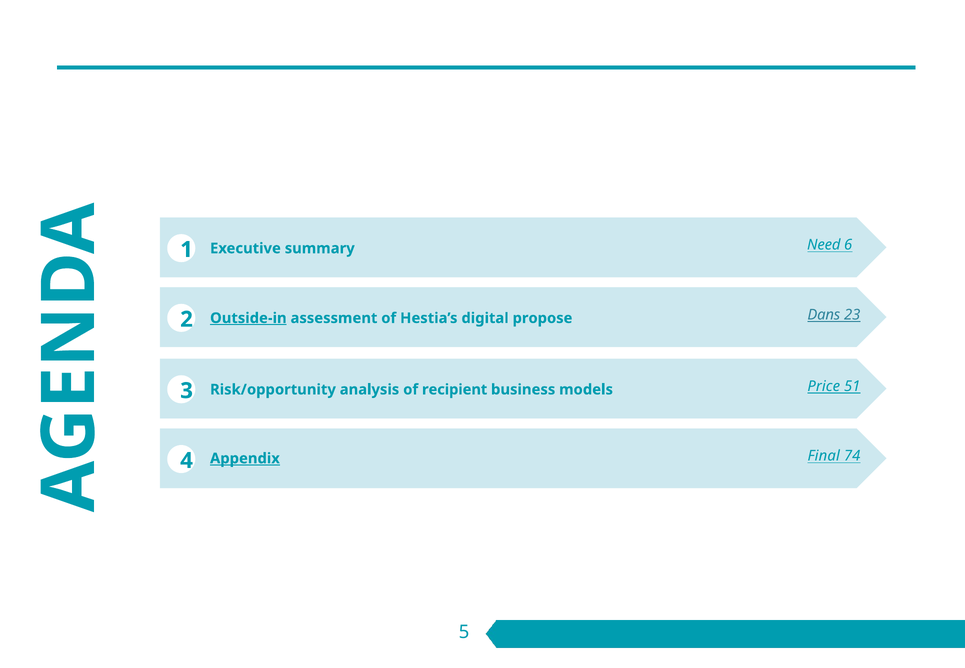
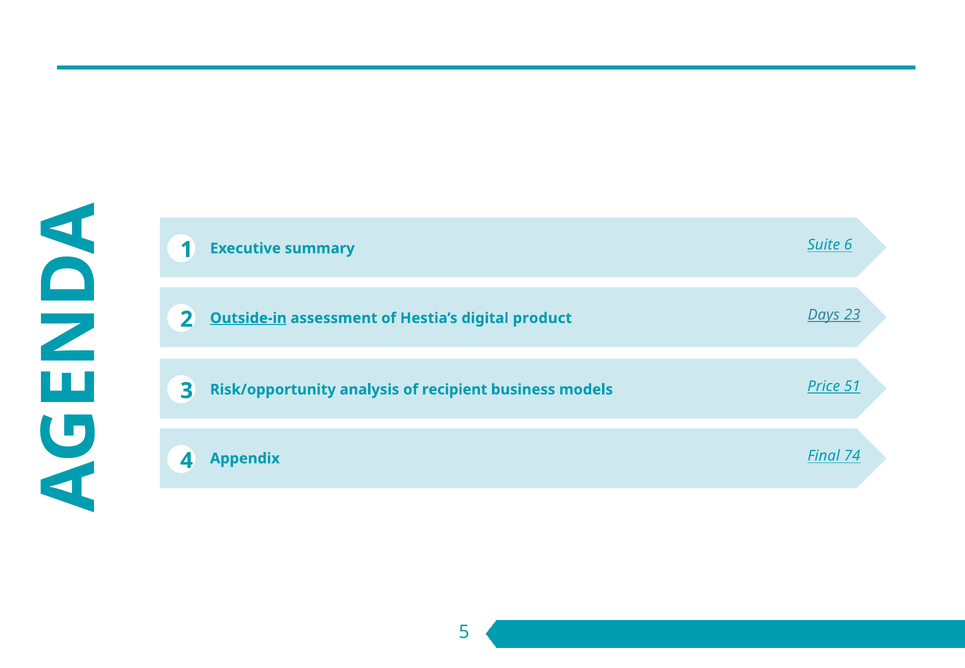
Need: Need -> Suite (824, 245)
propose: propose -> product (542, 318)
Dans: Dans -> Days (824, 315)
Appendix underline: present -> none (245, 459)
